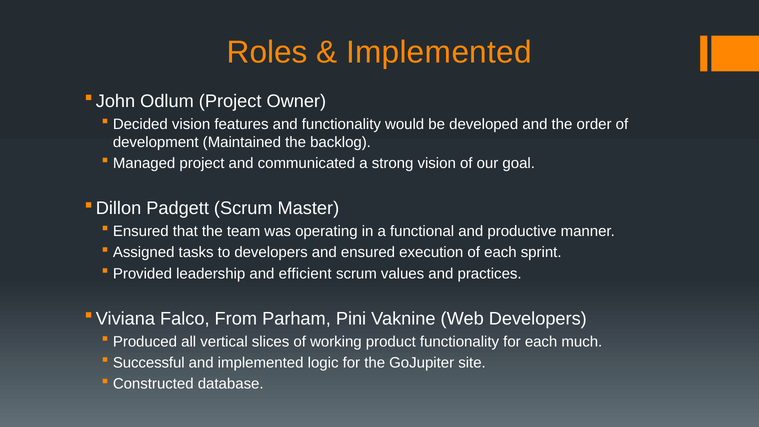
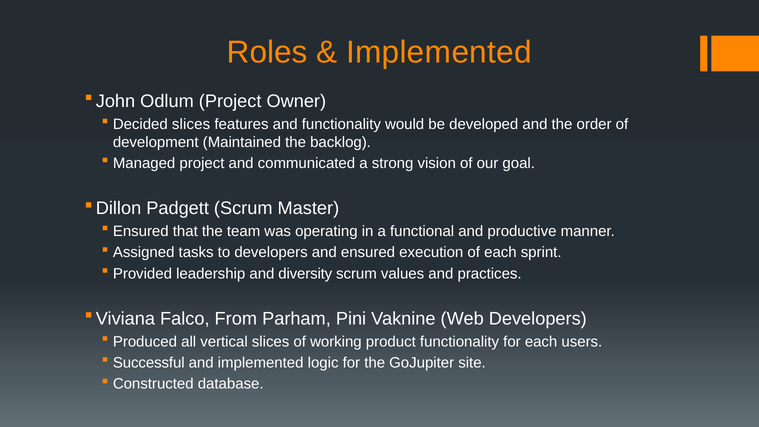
Decided vision: vision -> slices (191, 124)
efficient: efficient -> diversity (305, 274)
much: much -> users (582, 342)
